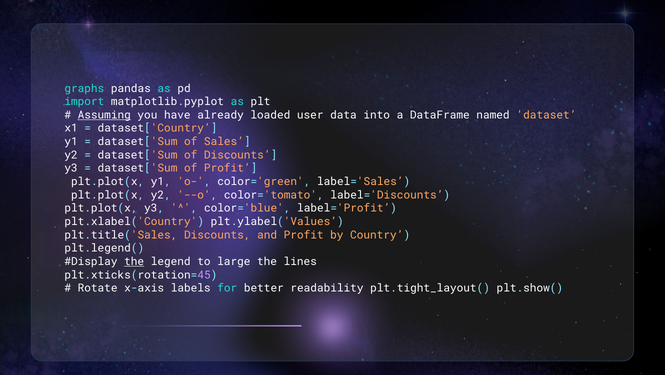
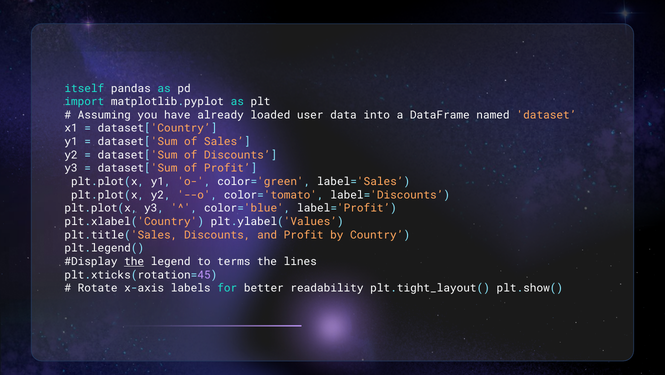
graphs: graphs -> itself (84, 88)
Assuming underline: present -> none (104, 115)
large: large -> terms (234, 261)
